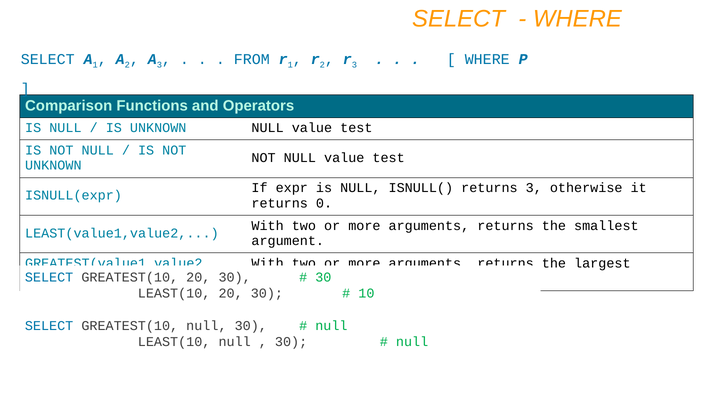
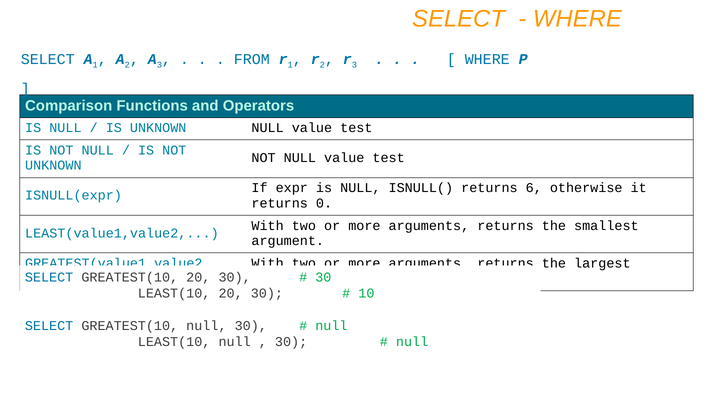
returns 3: 3 -> 6 (534, 188)
